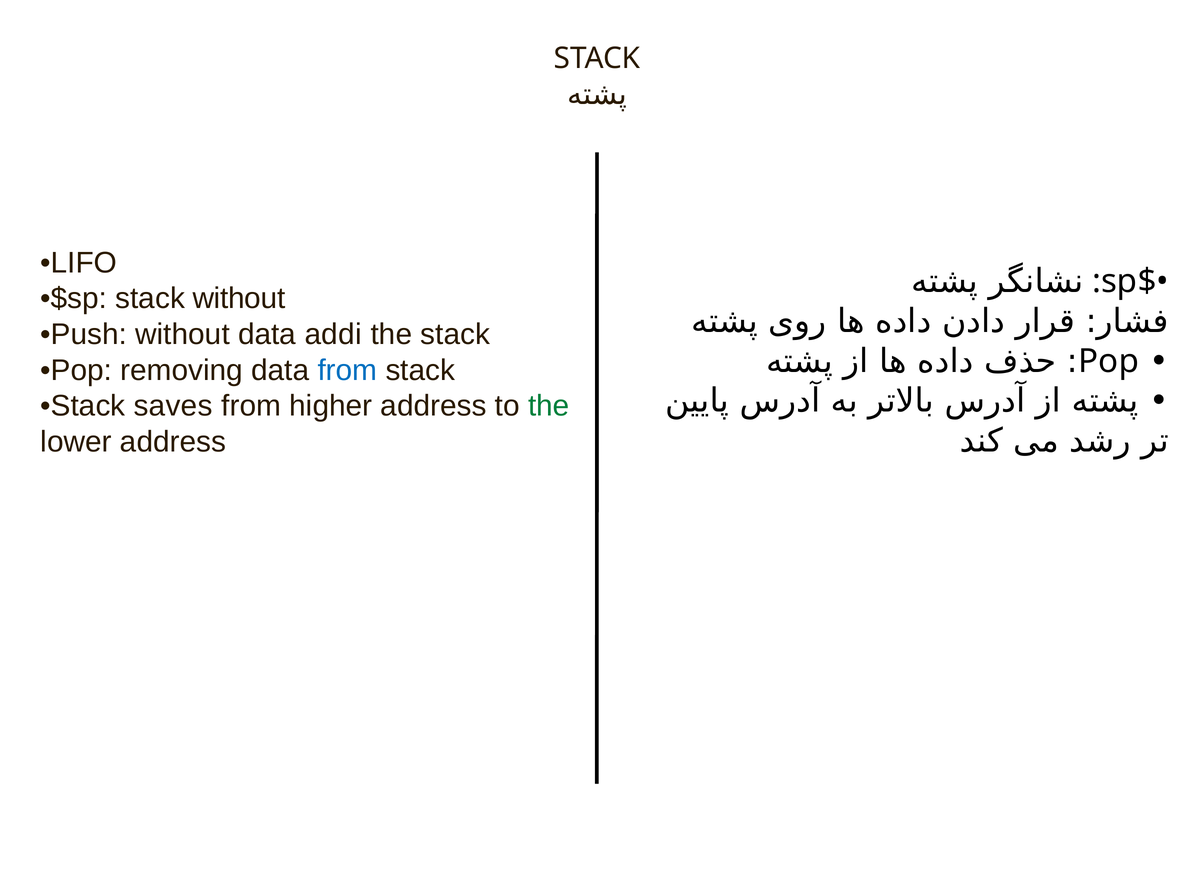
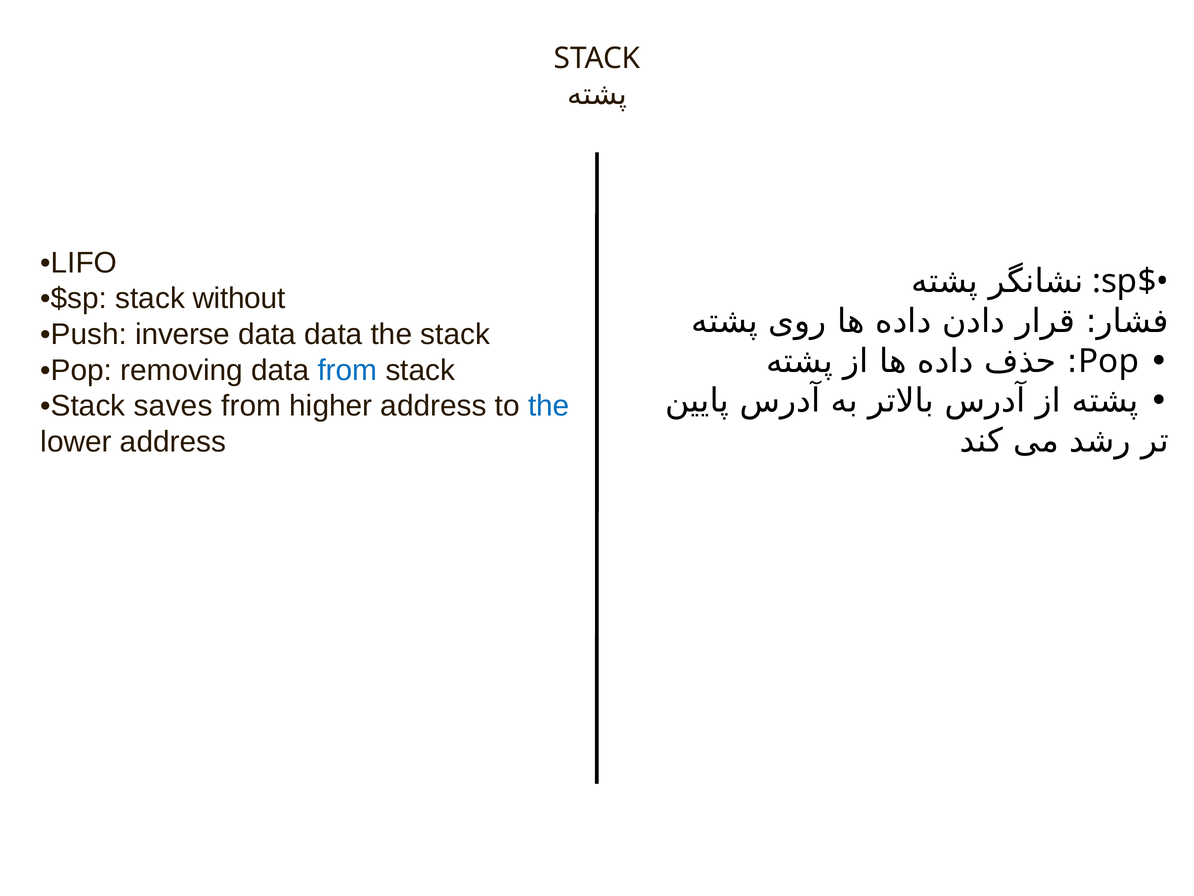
Push without: without -> inverse (183, 334)
data addi: addi -> data (333, 334)
the colour: green -> blue (549, 406)
